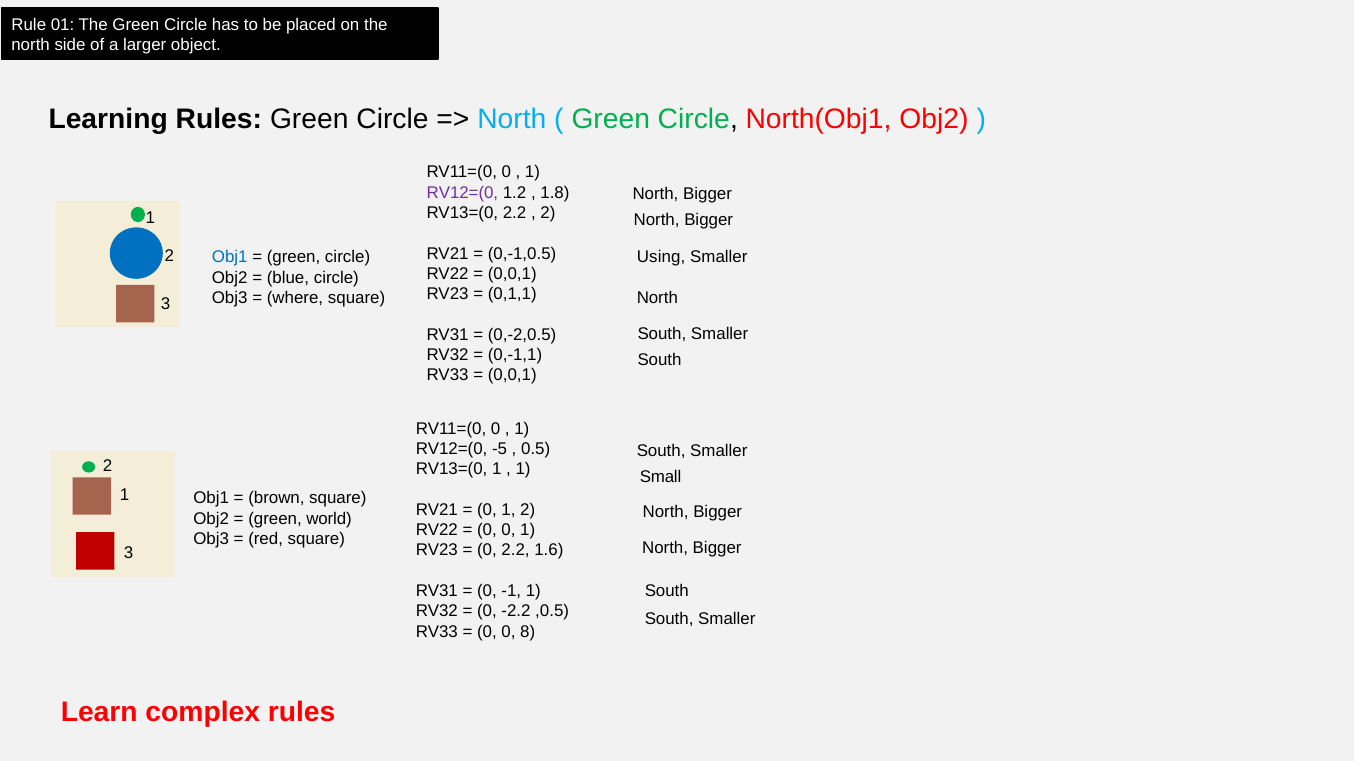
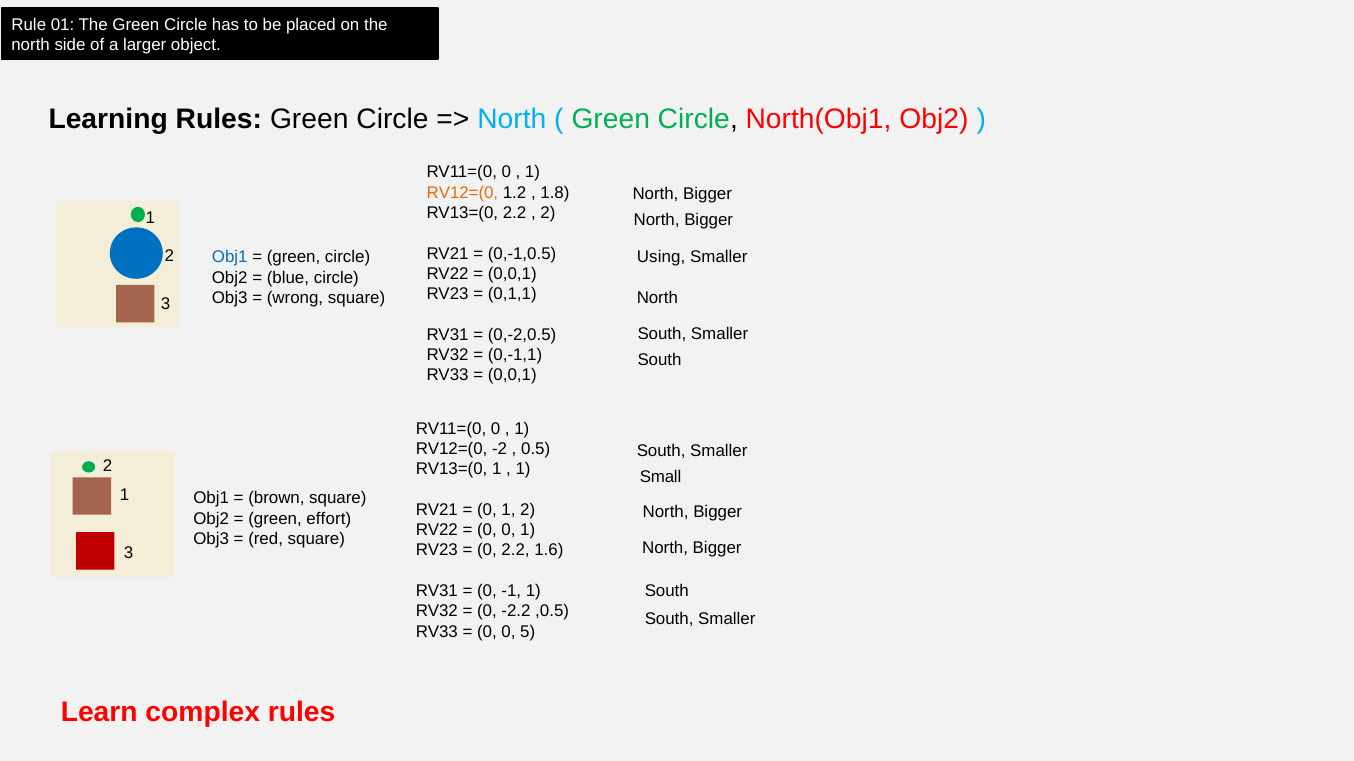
RV12=(0 colour: purple -> orange (462, 193)
where: where -> wrong (295, 298)
-5: -5 -> -2 (500, 449)
world: world -> effort (329, 519)
8: 8 -> 5 (528, 632)
